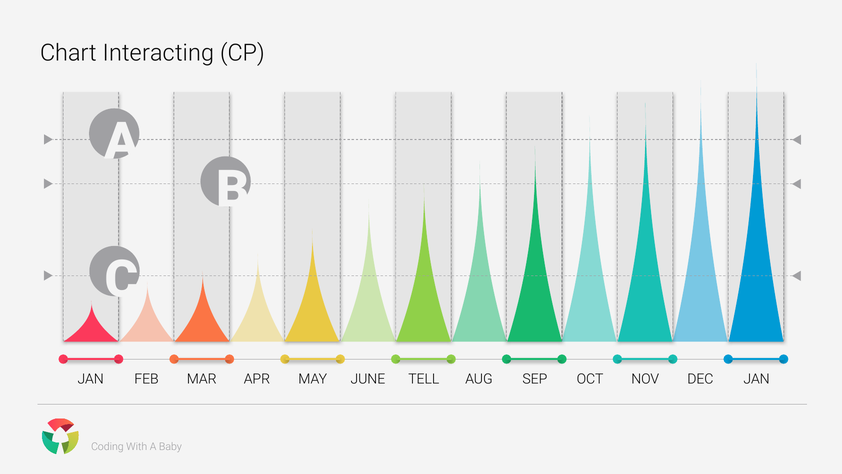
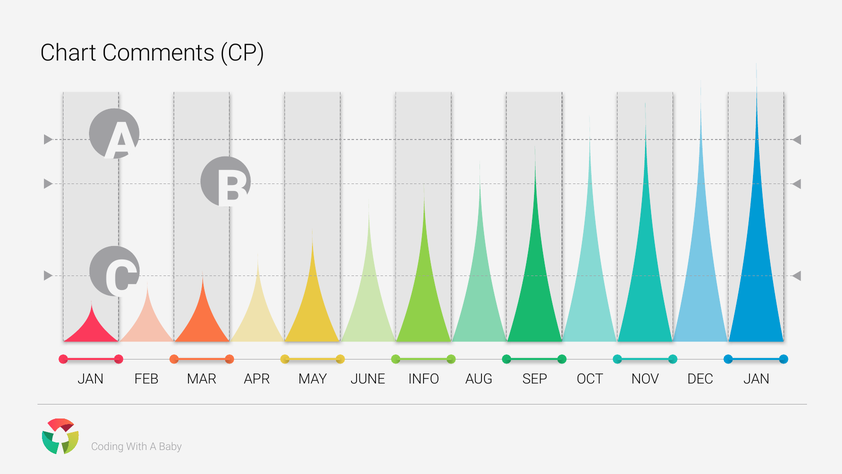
Interacting: Interacting -> Comments (159, 53)
TELL: TELL -> INFO (424, 379)
